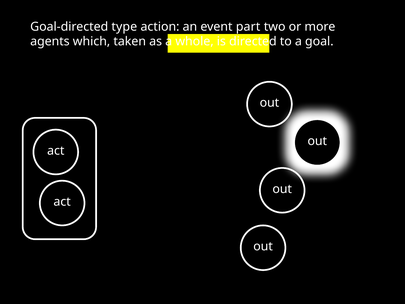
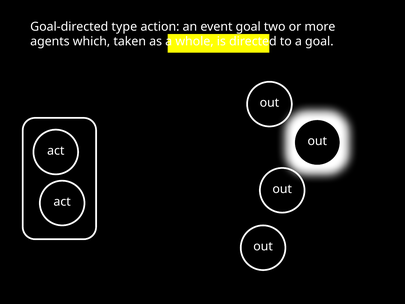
event part: part -> goal (248, 27)
